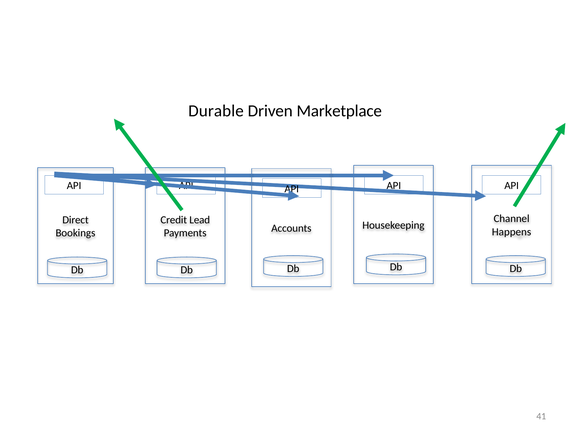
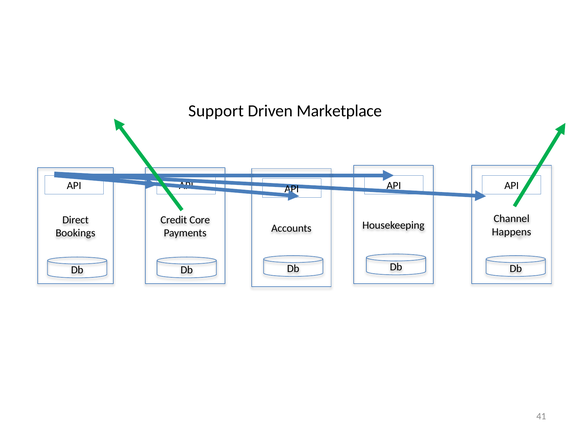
Durable: Durable -> Support (216, 111)
Lead: Lead -> Core (200, 220)
